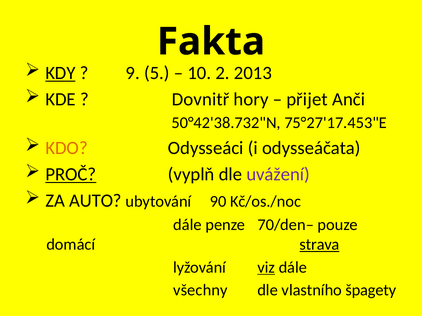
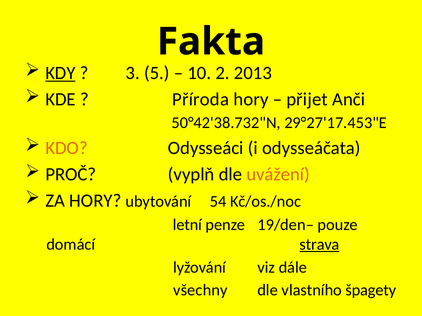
9: 9 -> 3 (133, 73)
Dovnitř: Dovnitř -> Příroda (201, 100)
75°27'17.453"E: 75°27'17.453"E -> 29°27'17.453"E (336, 123)
PROČ underline: present -> none (71, 175)
uvážení colour: purple -> orange (278, 175)
ZA AUTO: AUTO -> HORY (95, 201)
90: 90 -> 54 (218, 202)
dále: dále -> letní (188, 225)
70/den–: 70/den– -> 19/den– (286, 225)
viz underline: present -> none (266, 268)
